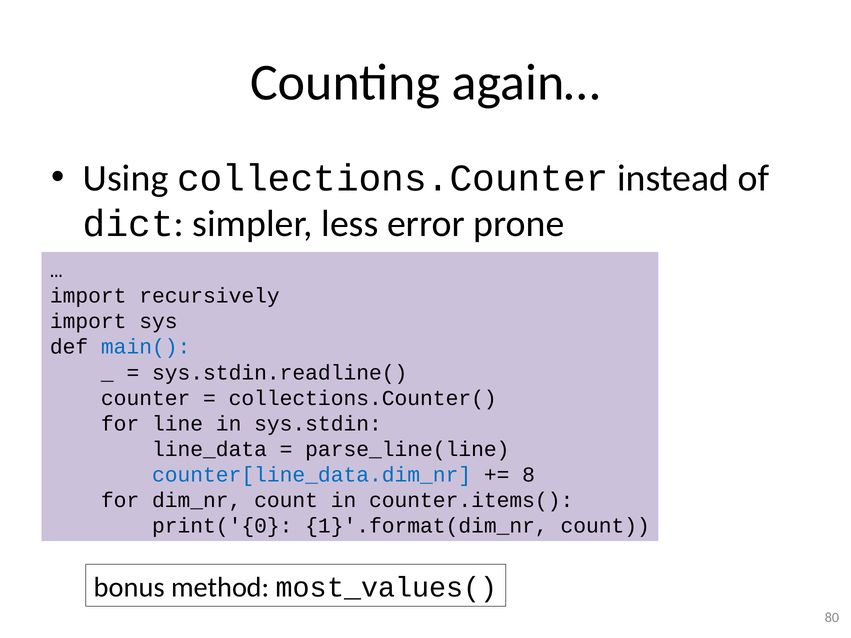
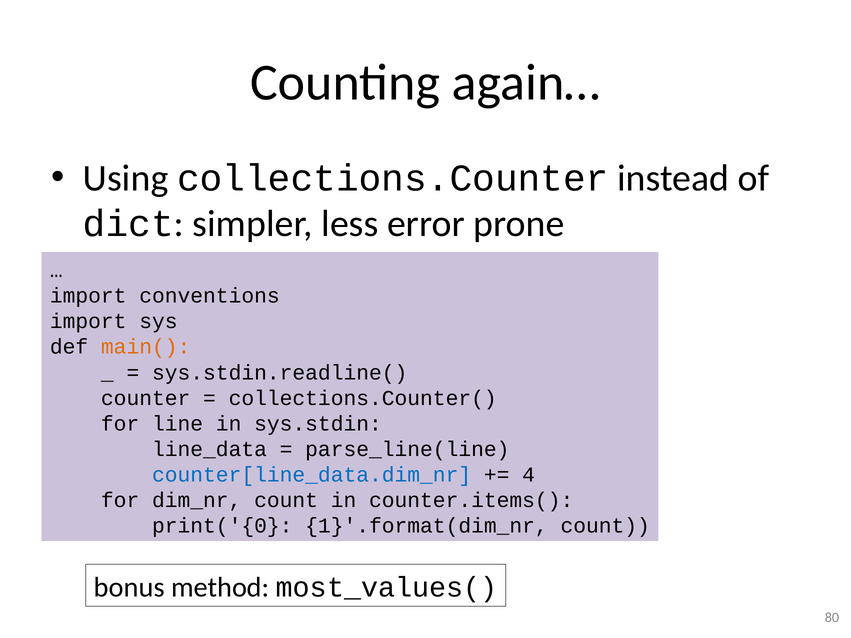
recursively: recursively -> conventions (209, 296)
main( colour: blue -> orange (146, 347)
8: 8 -> 4 (529, 475)
